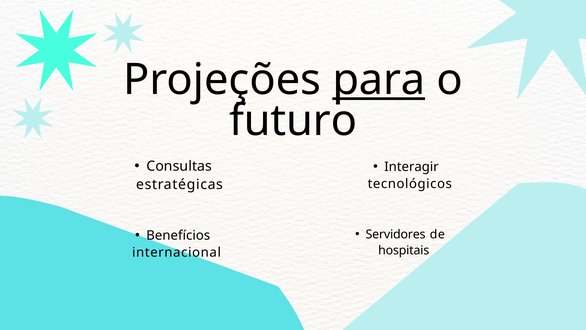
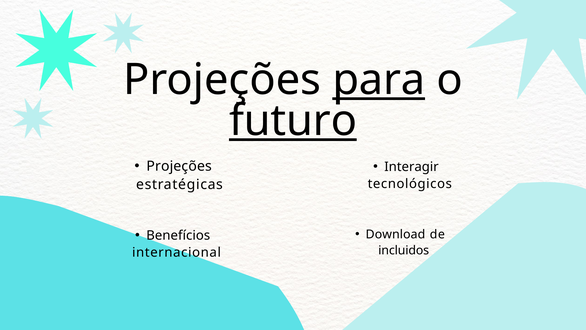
futuro underline: none -> present (293, 121)
Consultas: Consultas -> Projeções (179, 166)
Servidores: Servidores -> Download (395, 234)
hospitais: hospitais -> incluidos (404, 250)
